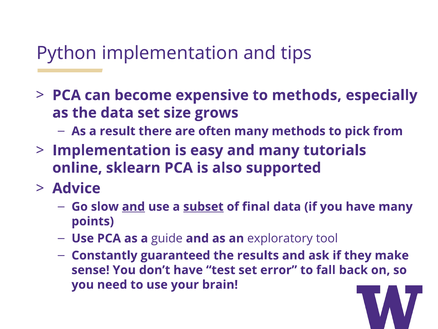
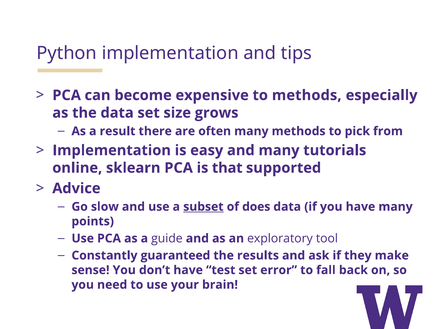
also: also -> that (227, 168)
and underline: present -> none (133, 206)
final: final -> does (256, 206)
